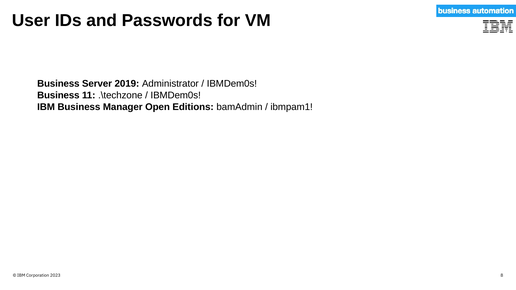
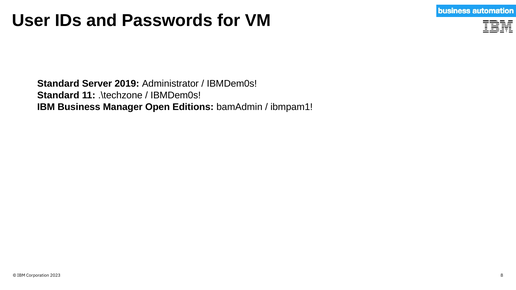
Business: Business -> Standard (58, 84)
Business: Business -> Standard (58, 95)
